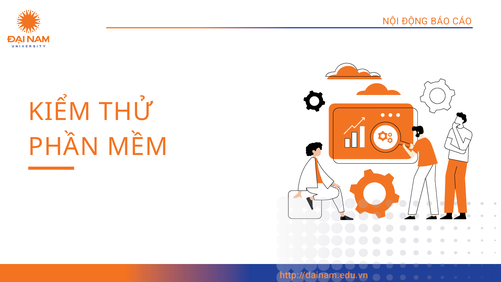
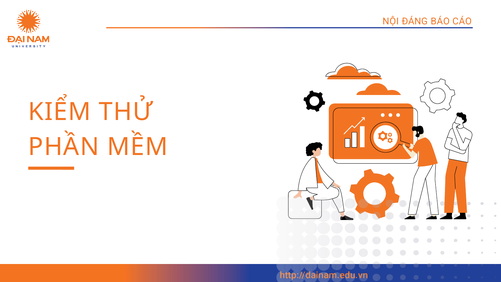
ĐỘNG: ĐỘNG -> ĐÁNG (415, 22)
